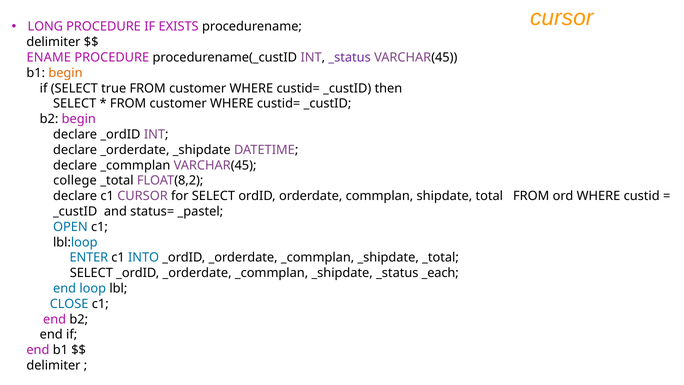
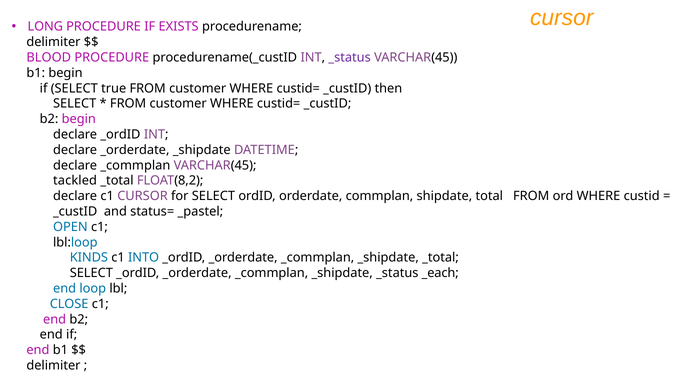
ENAME: ENAME -> BLOOD (49, 57)
begin colour: orange -> black (65, 73)
college: college -> tackled (75, 181)
ENTER: ENTER -> KINDS (89, 258)
